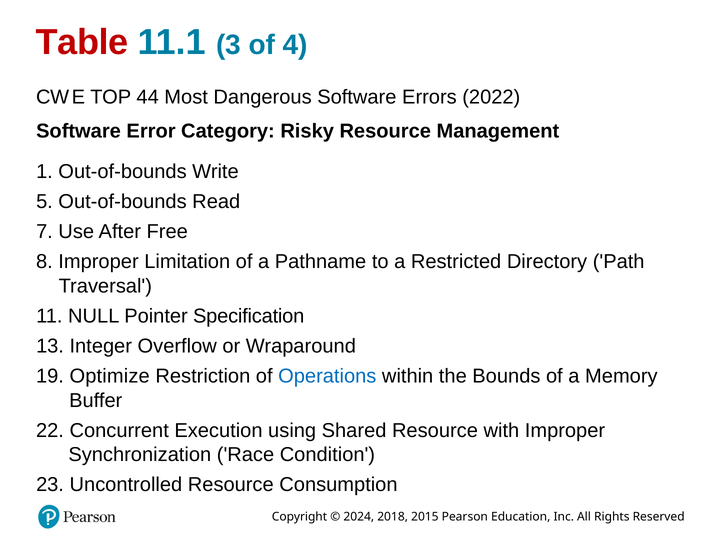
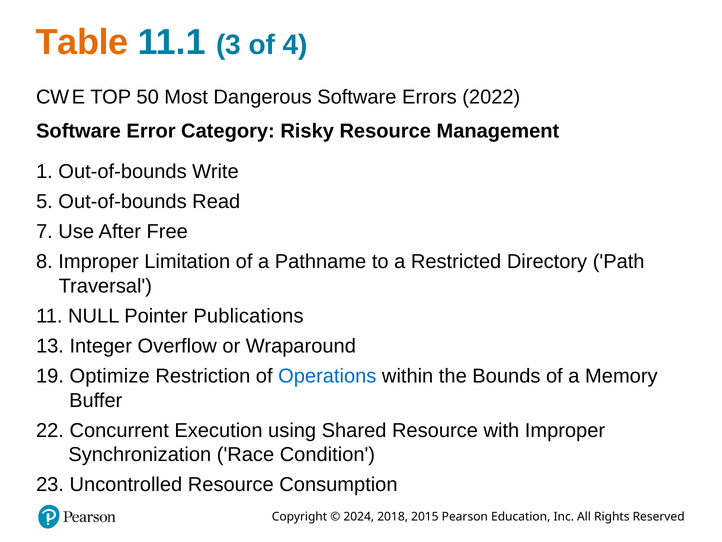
Table colour: red -> orange (82, 42)
44: 44 -> 50 (148, 97)
Specification: Specification -> Publications (249, 316)
